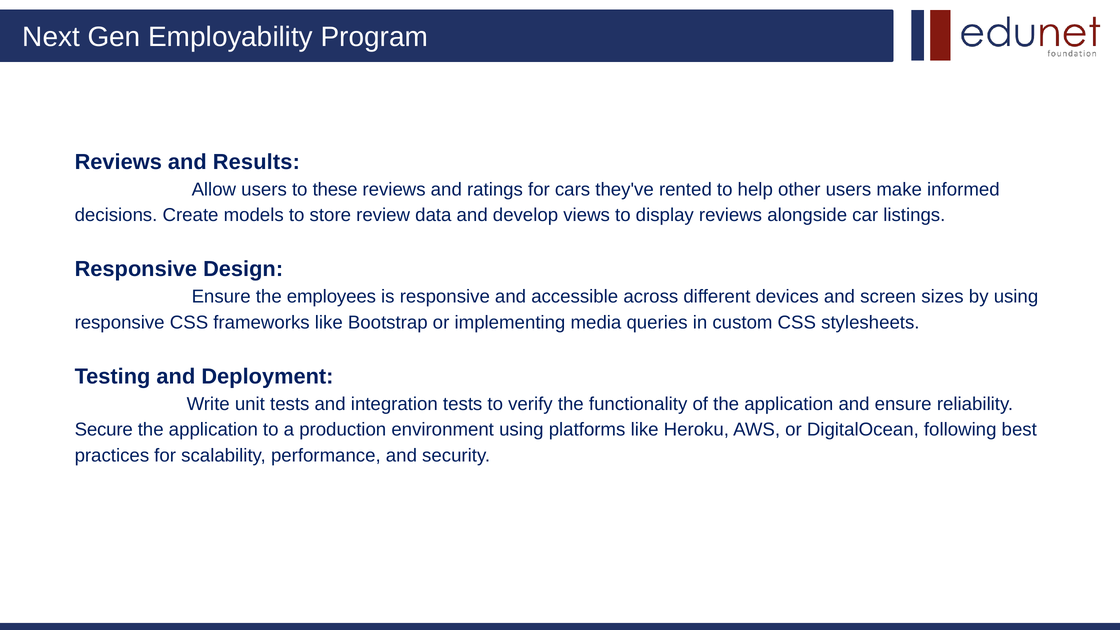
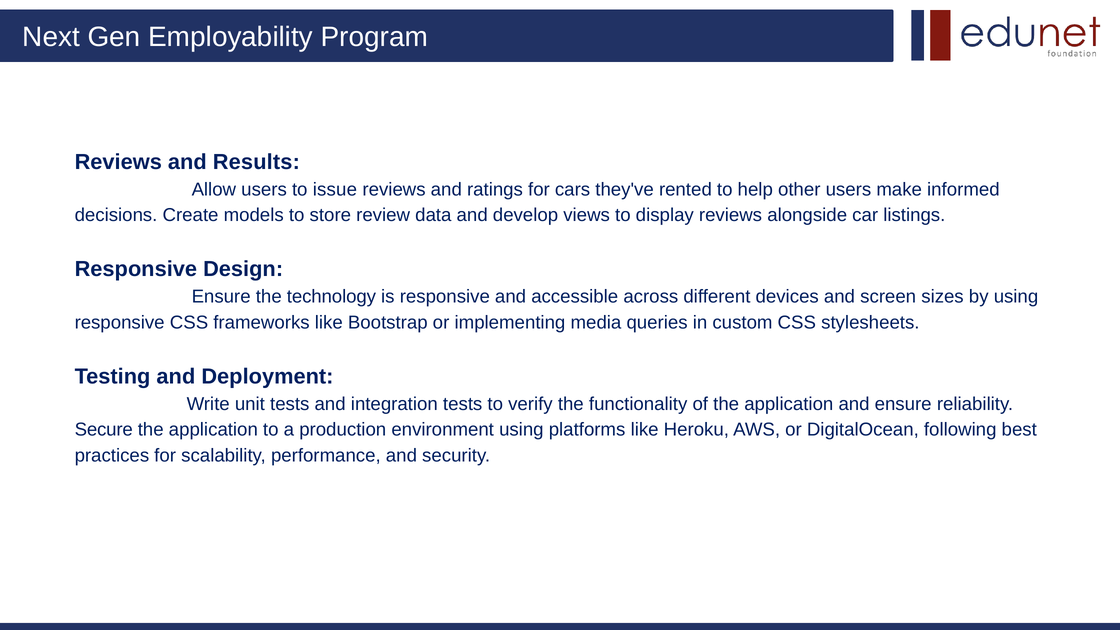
these: these -> issue (335, 189)
employees: employees -> technology (331, 297)
